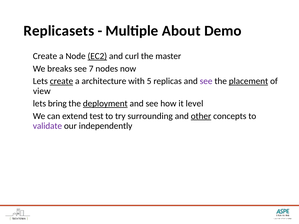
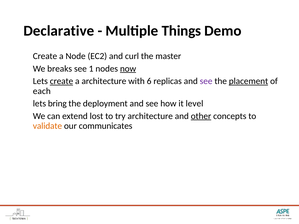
Replicasets: Replicasets -> Declarative (59, 31)
About: About -> Things (181, 31)
EC2 underline: present -> none (97, 56)
7: 7 -> 1 (91, 69)
now underline: none -> present (128, 69)
5: 5 -> 6 (149, 81)
view: view -> each (42, 91)
deployment underline: present -> none (105, 104)
test: test -> lost (96, 116)
try surrounding: surrounding -> architecture (150, 116)
validate colour: purple -> orange (47, 126)
independently: independently -> communicates (106, 126)
